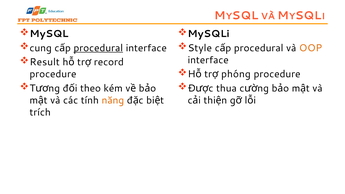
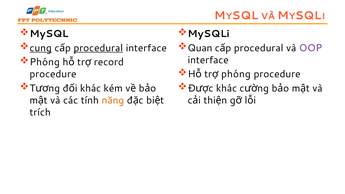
cung underline: none -> present (41, 48)
Style: Style -> Quan (200, 48)
OOP colour: orange -> purple (311, 48)
Result: Result -> Phóng (45, 62)
theo: theo -> khác (91, 88)
thua: thua -> khác (226, 88)
